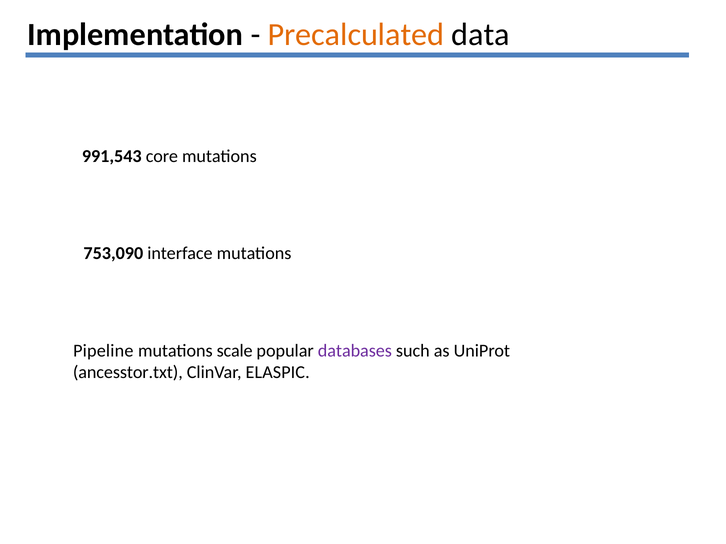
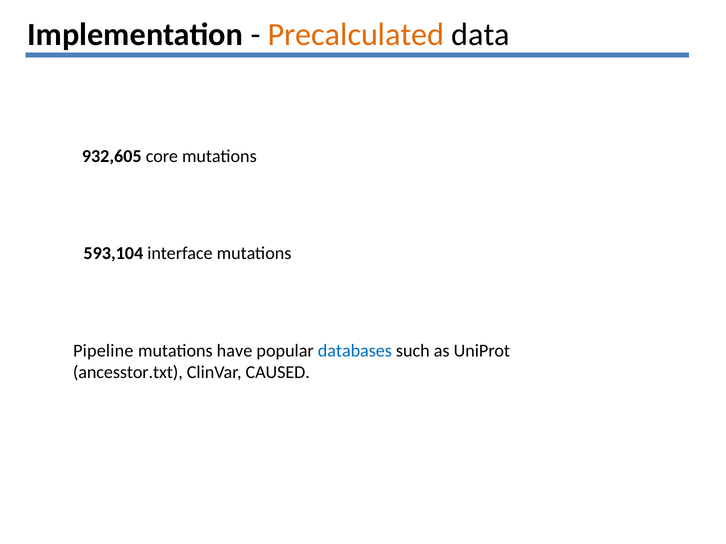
991,543: 991,543 -> 932,605 (112, 156)
753,090: 753,090 -> 593,104 (113, 254)
scale: scale -> have (235, 351)
databases colour: purple -> blue (355, 351)
ELASPIC: ELASPIC -> CAUSED (278, 373)
